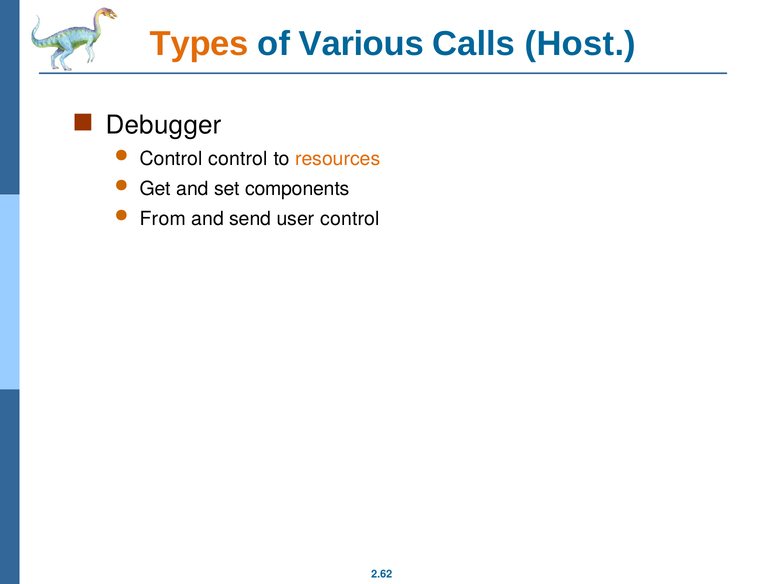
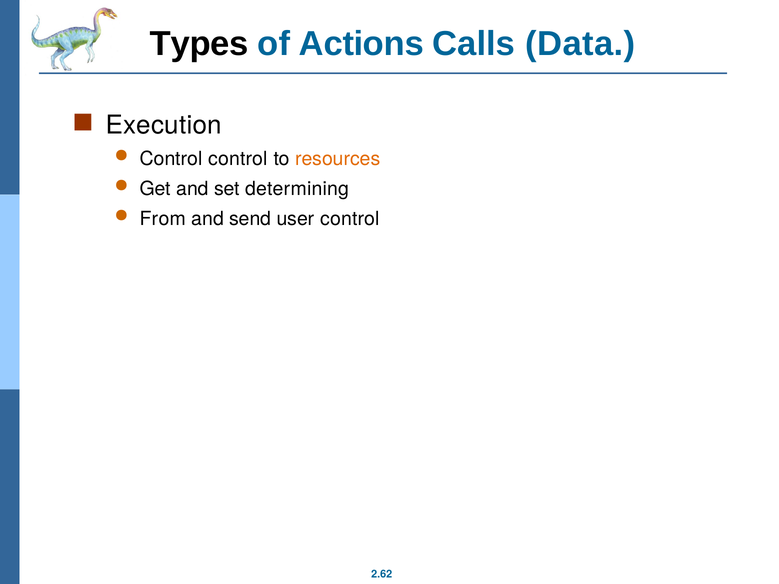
Types colour: orange -> black (199, 44)
Various: Various -> Actions (361, 44)
Host: Host -> Data (580, 44)
Debugger: Debugger -> Execution (164, 125)
components: components -> determining (297, 189)
